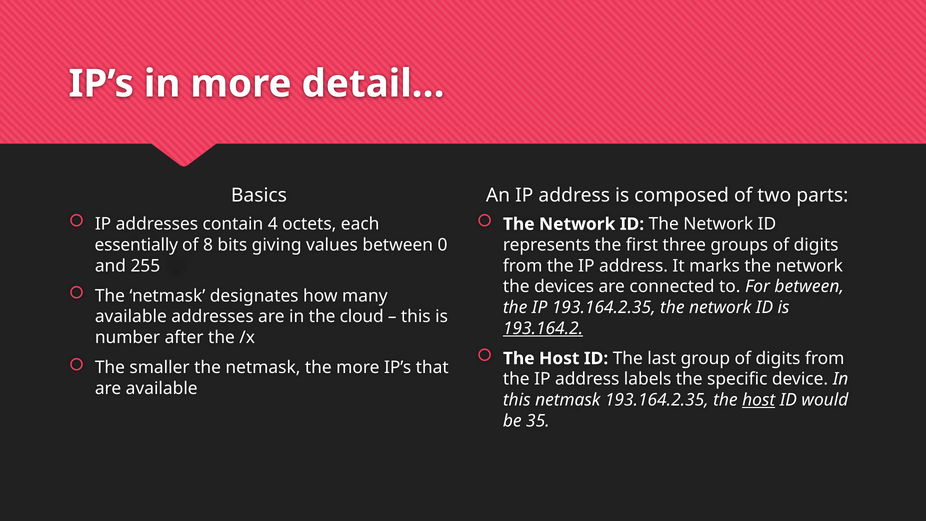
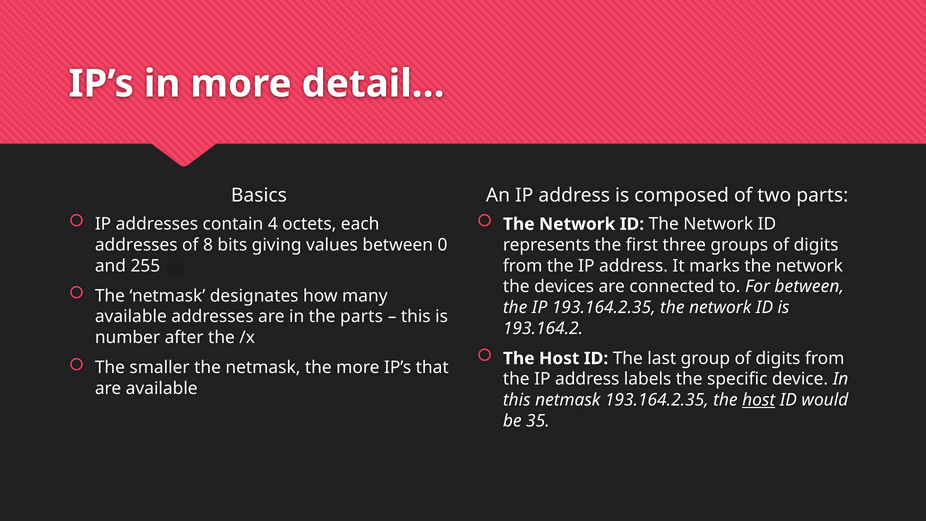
essentially: essentially -> addresses (136, 245)
the cloud: cloud -> parts (362, 317)
193.164.2 underline: present -> none (543, 328)
